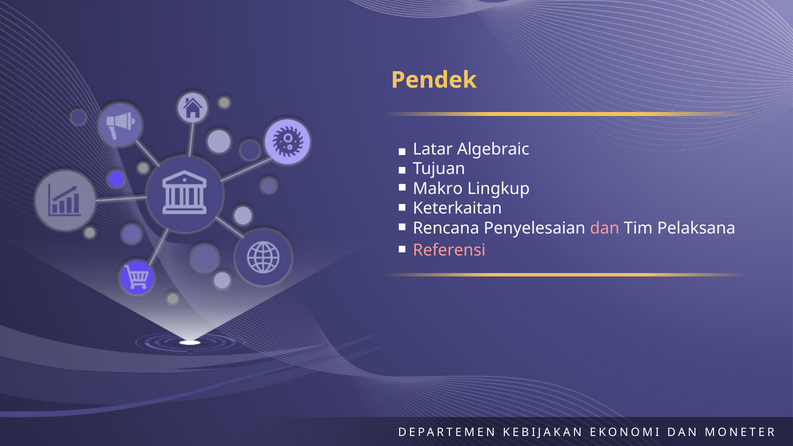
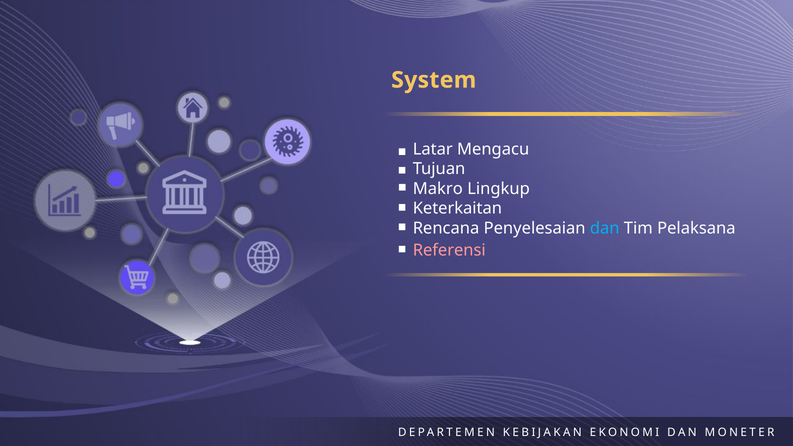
Pendek: Pendek -> System (434, 80)
Algebraic: Algebraic -> Mengacu (493, 149)
dan colour: pink -> light blue (605, 228)
